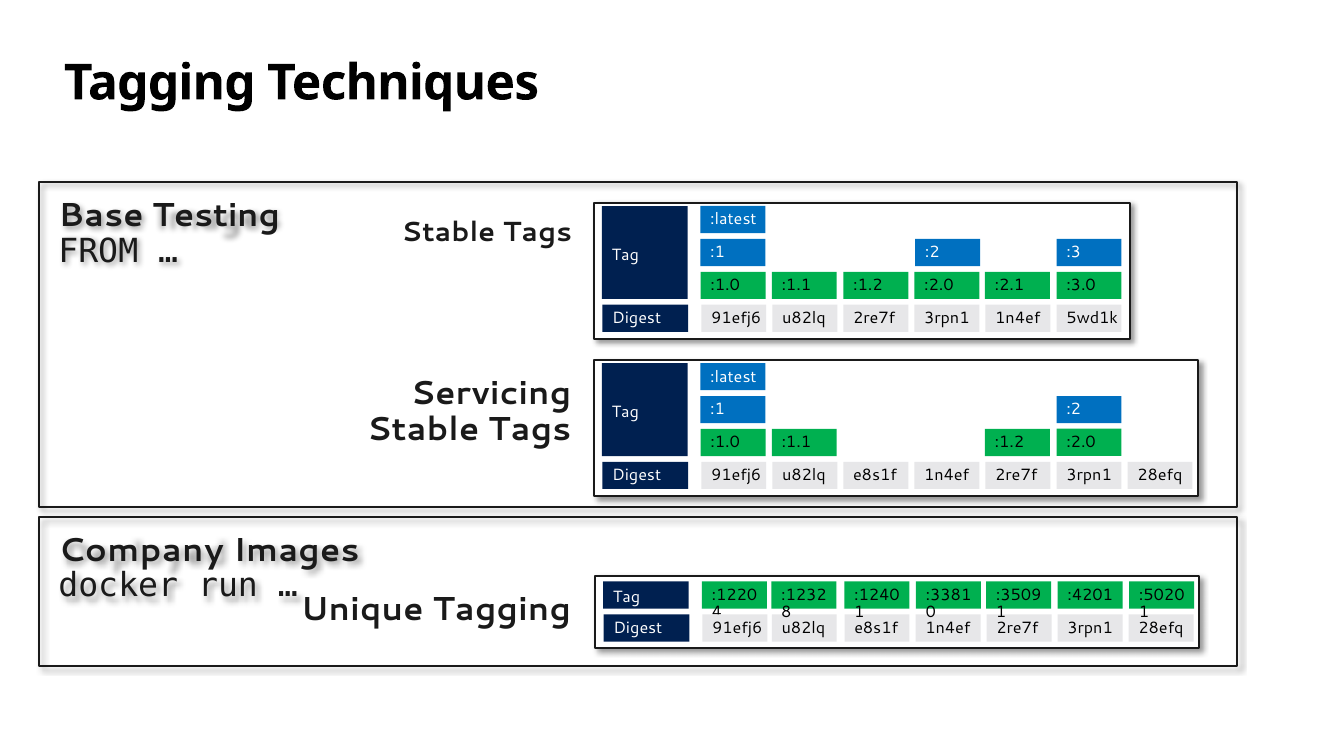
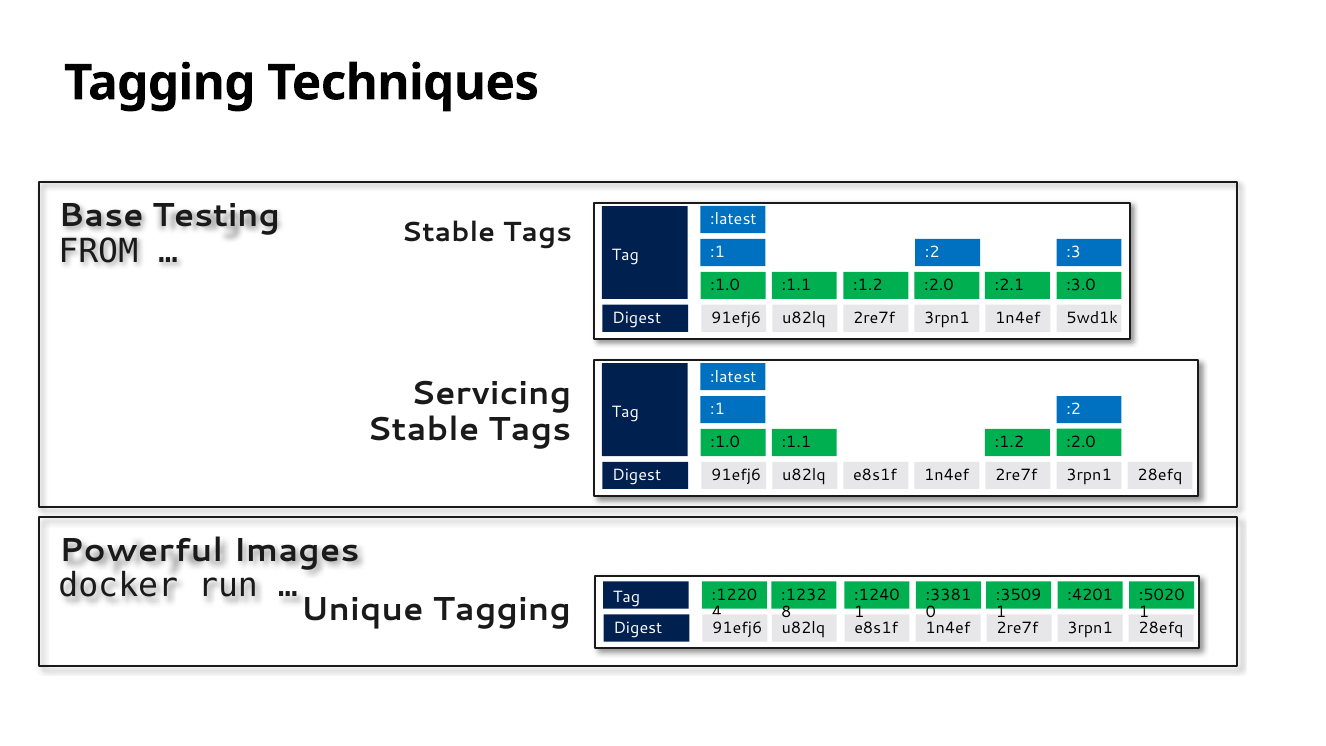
Company: Company -> Powerful (141, 550)
